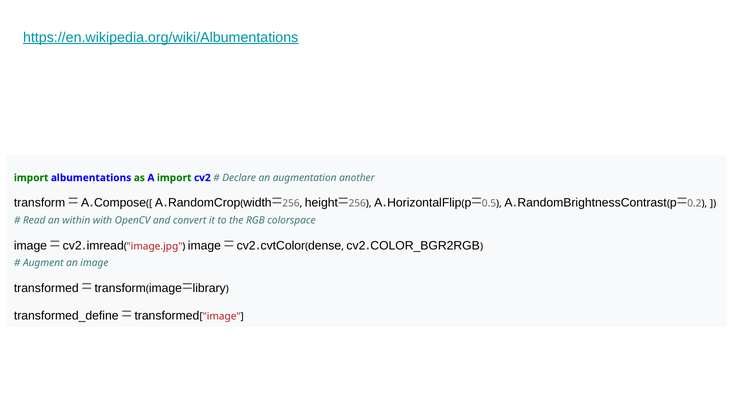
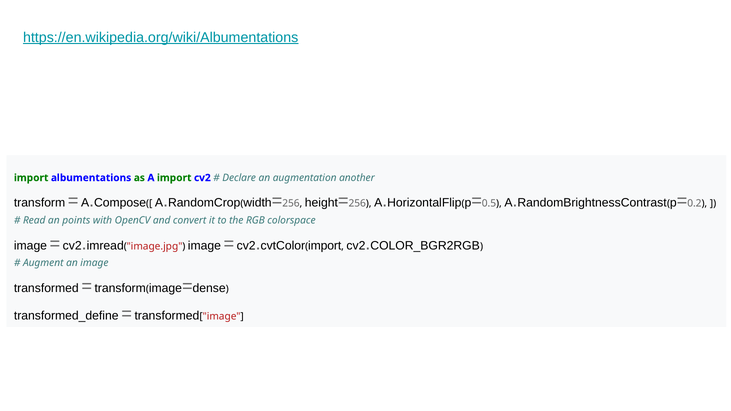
within: within -> points (76, 221)
dense: dense -> import (325, 246)
library: library -> dense (209, 288)
